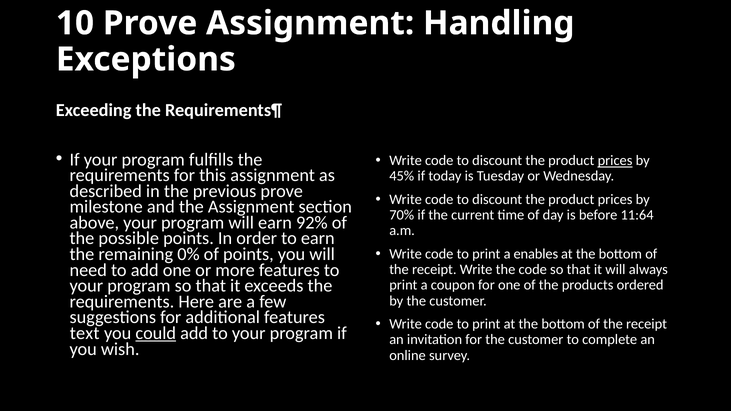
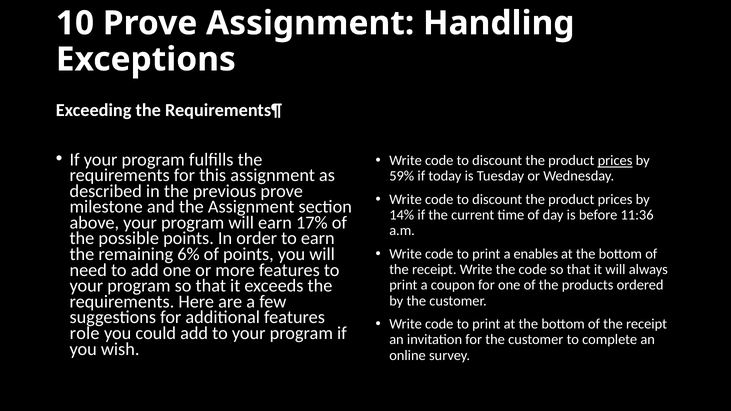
45%: 45% -> 59% (402, 176)
70%: 70% -> 14% (402, 215)
11:64: 11:64 -> 11:36 (637, 215)
92%: 92% -> 17% (312, 223)
0%: 0% -> 6% (188, 254)
text: text -> role (85, 333)
could underline: present -> none (156, 333)
